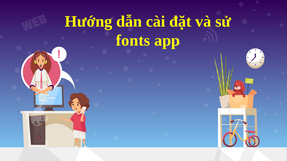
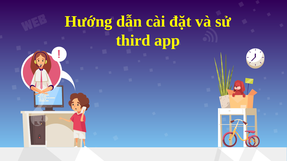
fonts: fonts -> third (133, 41)
